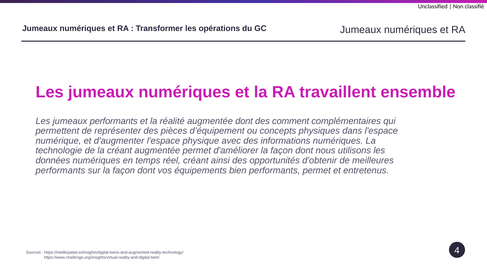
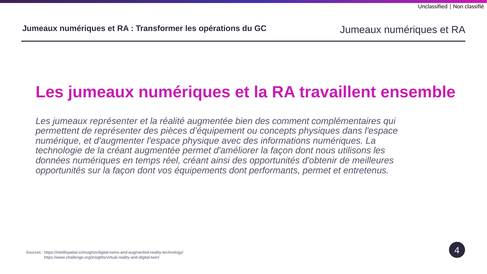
jumeaux performants: performants -> représenter (114, 121)
augmentée dont: dont -> bien (244, 121)
performants: performants -> opportunités (60, 170)
équipements bien: bien -> dont (238, 170)
